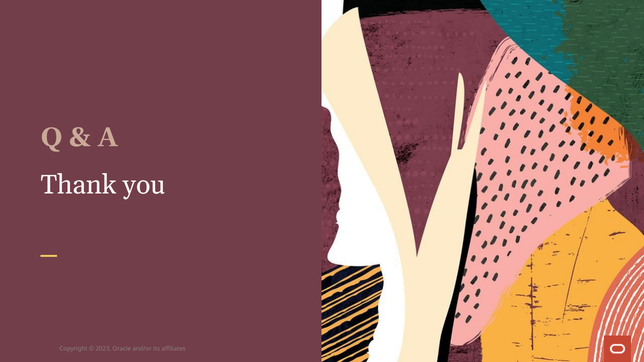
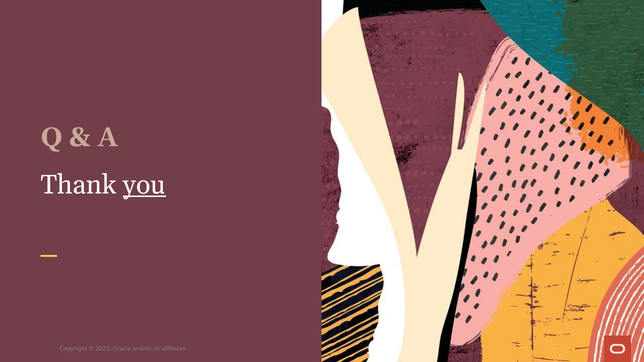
you underline: none -> present (144, 185)
